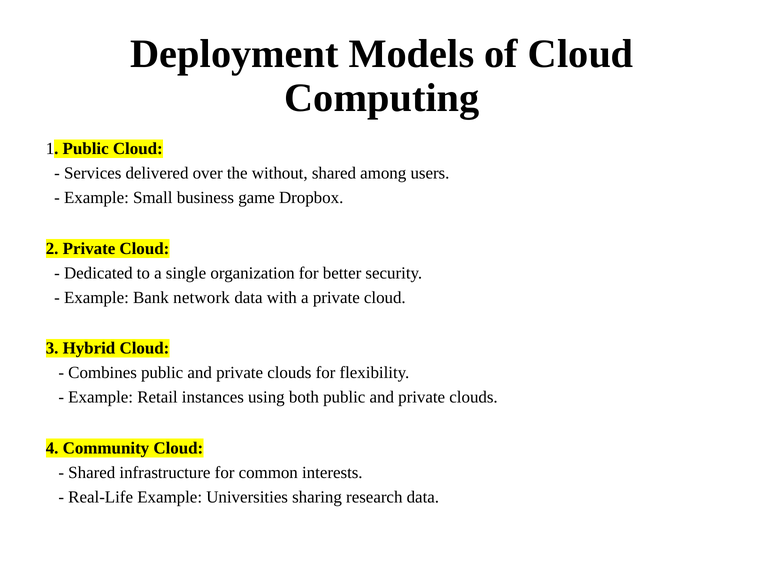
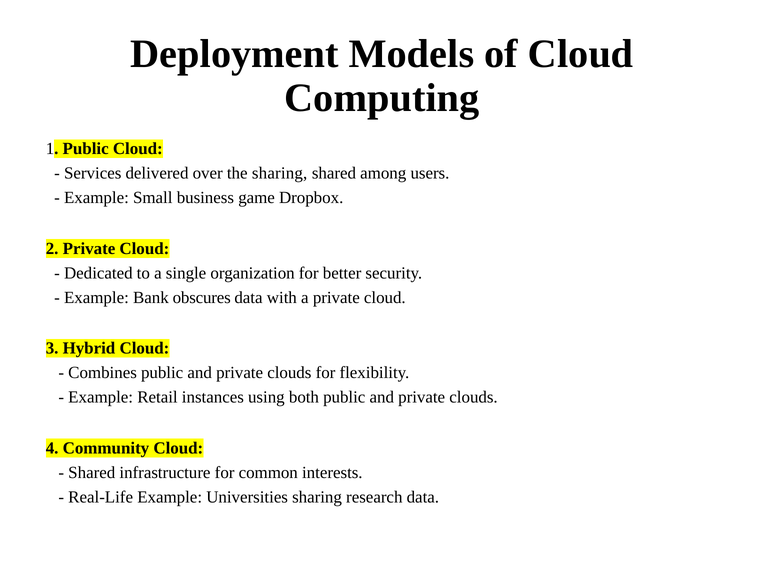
the without: without -> sharing (280, 173)
network: network -> obscures (202, 297)
